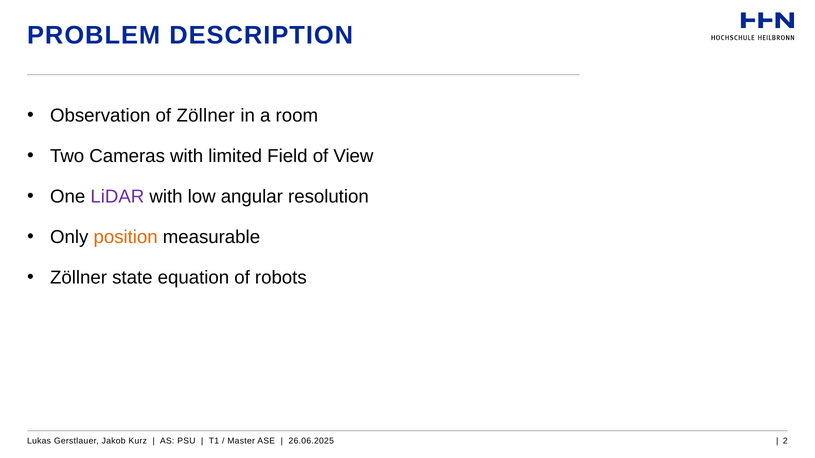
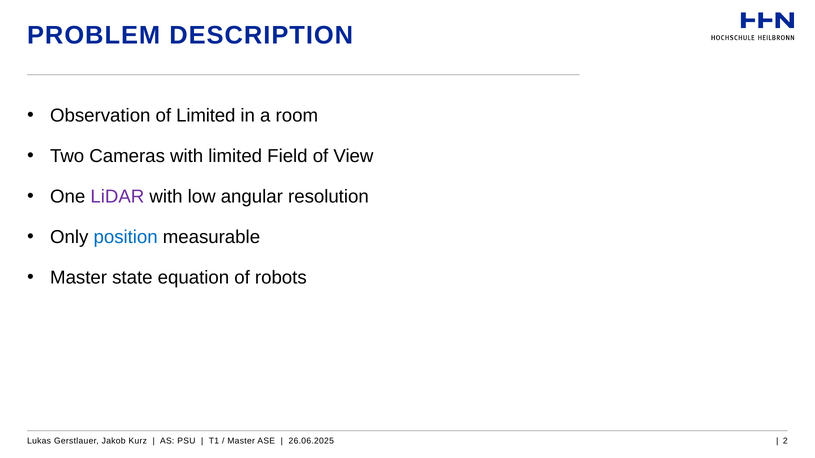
of Zöllner: Zöllner -> Limited (206, 116)
position colour: orange -> blue (126, 237)
Zöllner: Zöllner -> Master (79, 278)
